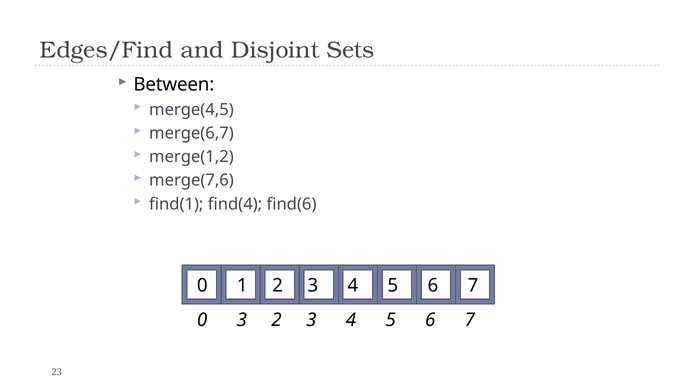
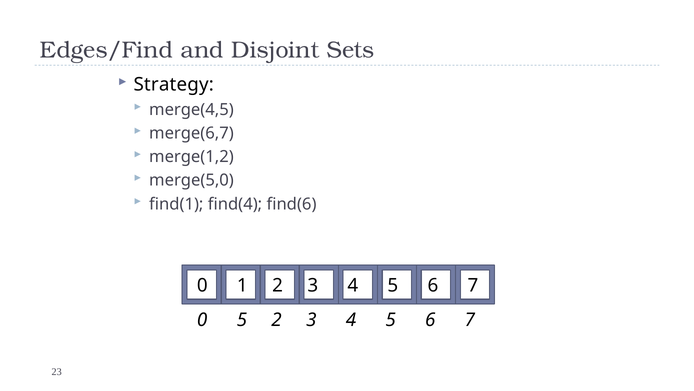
Between: Between -> Strategy (174, 85)
merge(7,6: merge(7,6 -> merge(5,0 (191, 180)
0 3: 3 -> 5 (242, 320)
